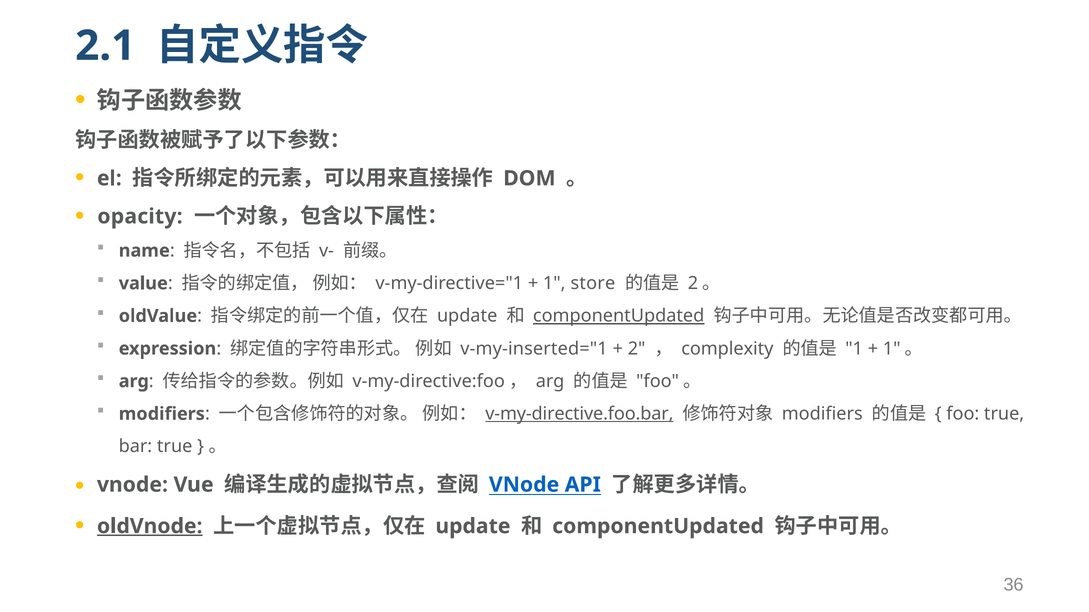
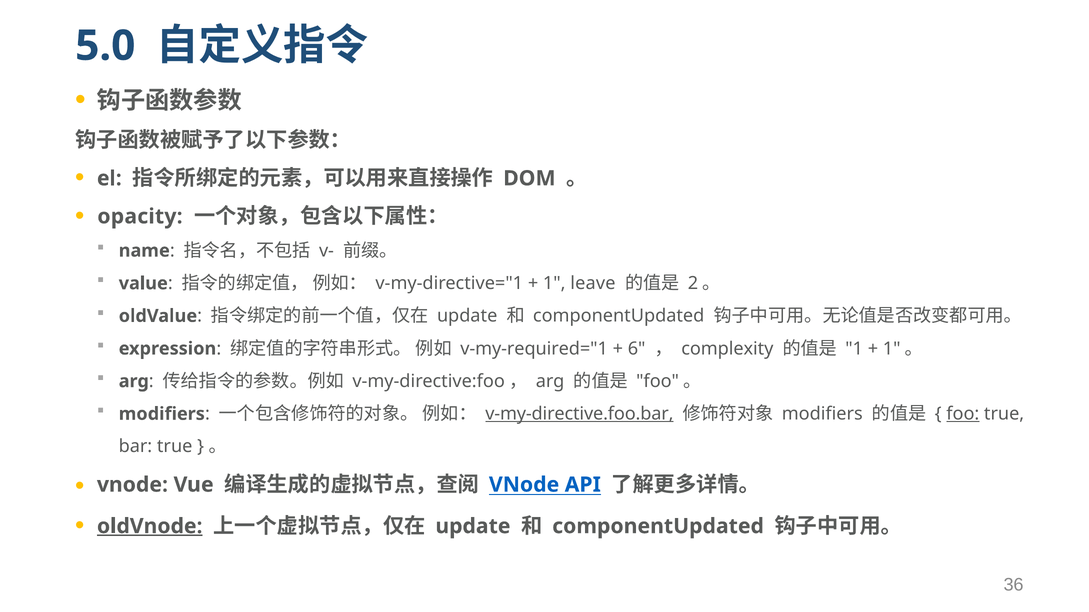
2.1: 2.1 -> 5.0 (105, 46)
store: store -> leave (593, 284)
componentUpdated underline: present -> none (619, 316)
v-my-inserted="1: v-my-inserted="1 -> v-my-required="1 (534, 349)
2: 2 -> 6 (637, 349)
foo underline: none -> present (963, 414)
